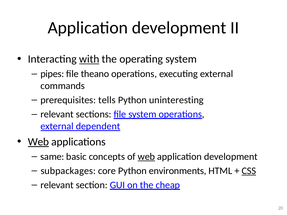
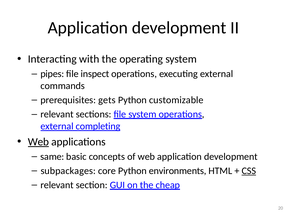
with underline: present -> none (89, 59)
theano: theano -> inspect (95, 74)
tells: tells -> gets (107, 100)
uninteresting: uninteresting -> customizable (176, 100)
dependent: dependent -> completing (98, 126)
web underline: present -> none (146, 157)
